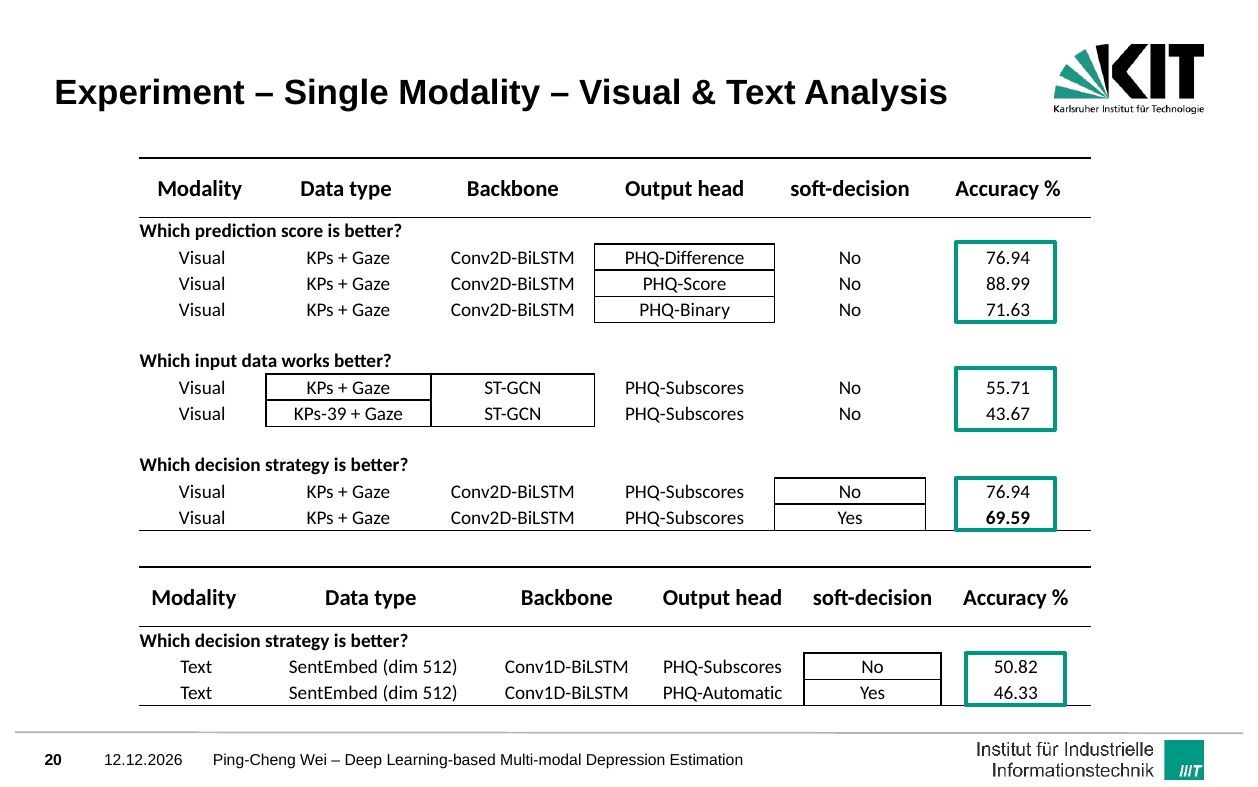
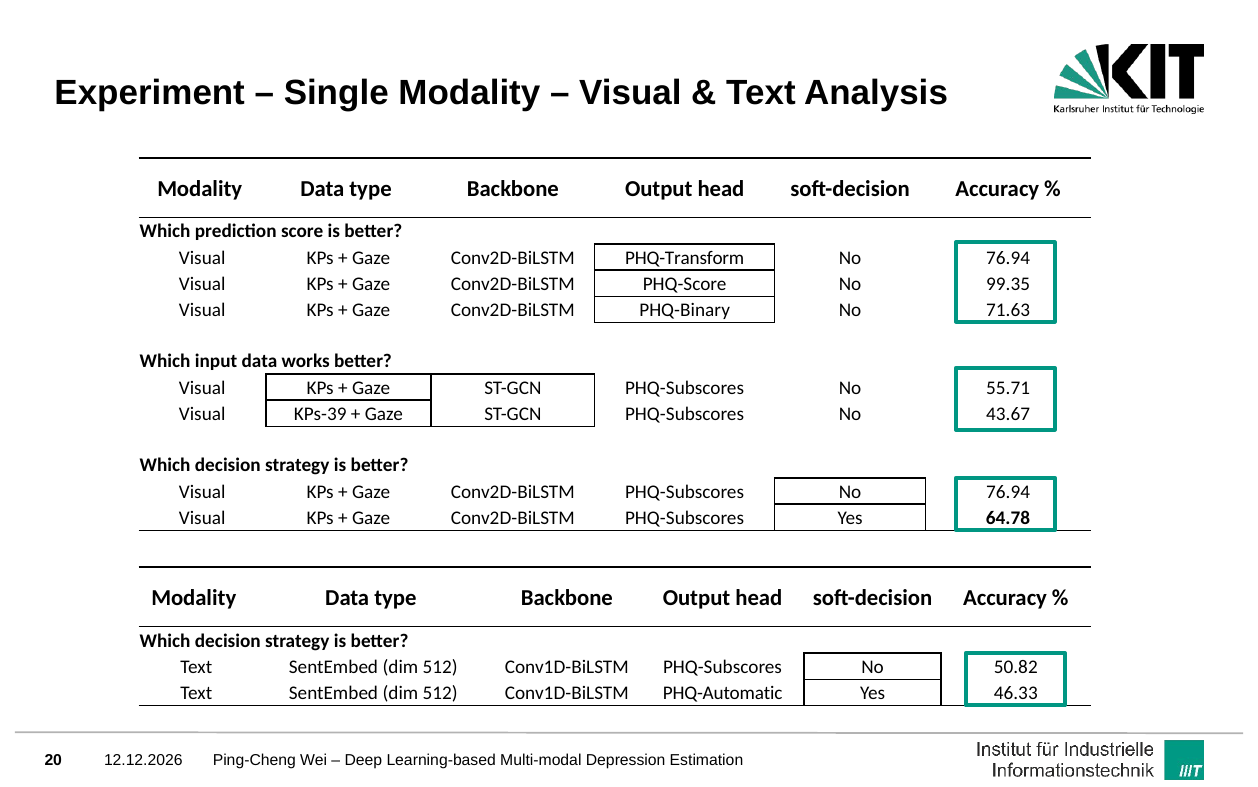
PHQ-Difference: PHQ-Difference -> PHQ-Transform (685, 257)
88.99: 88.99 -> 99.35 (1008, 284)
69.59: 69.59 -> 64.78 (1008, 517)
